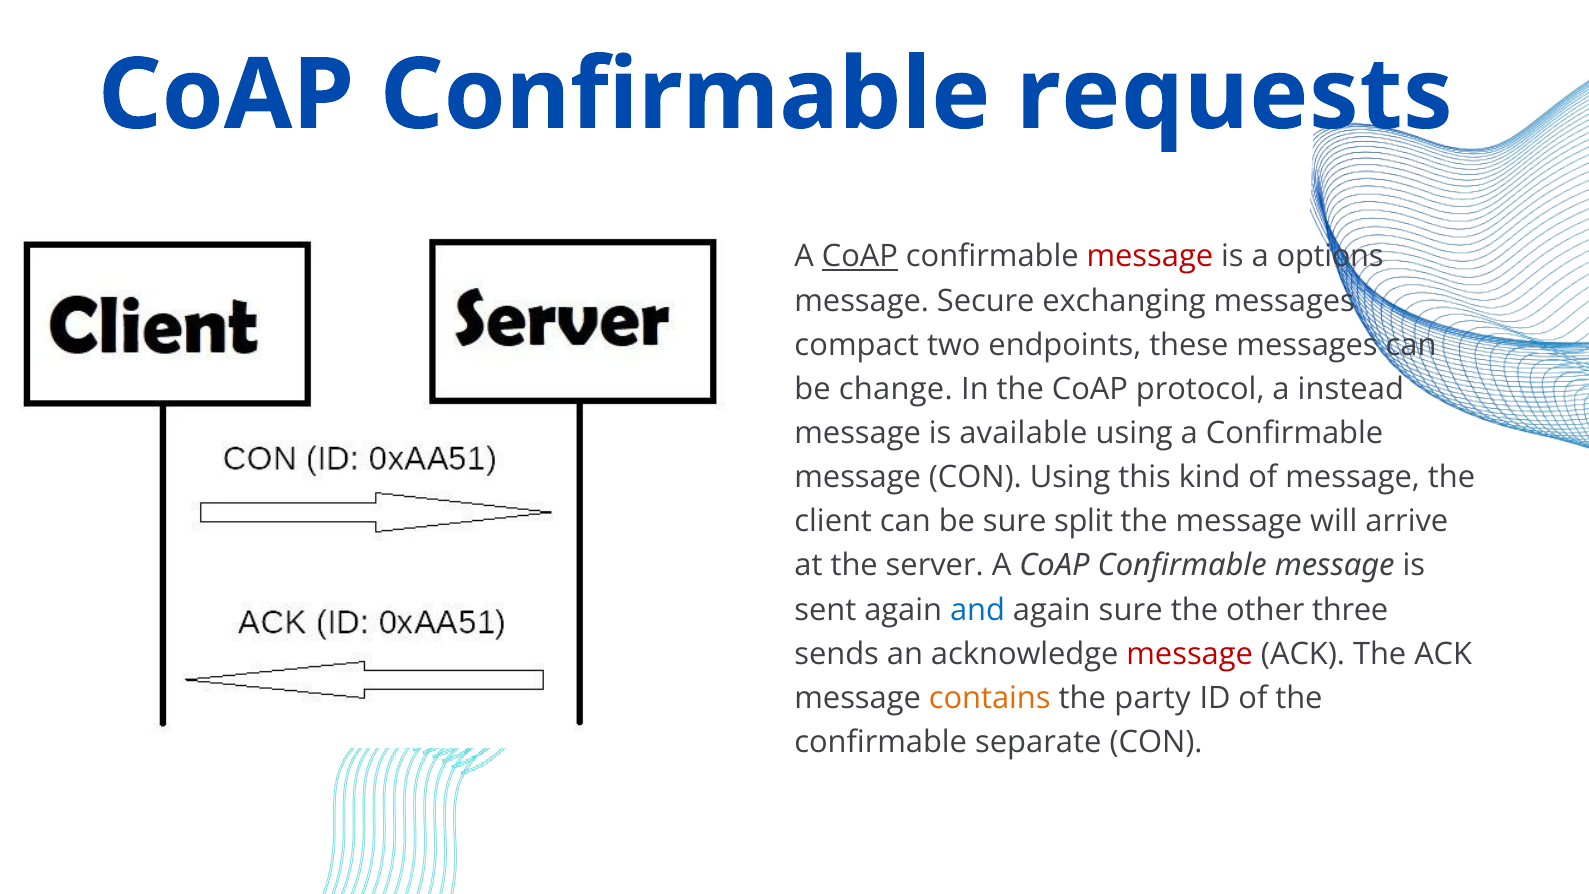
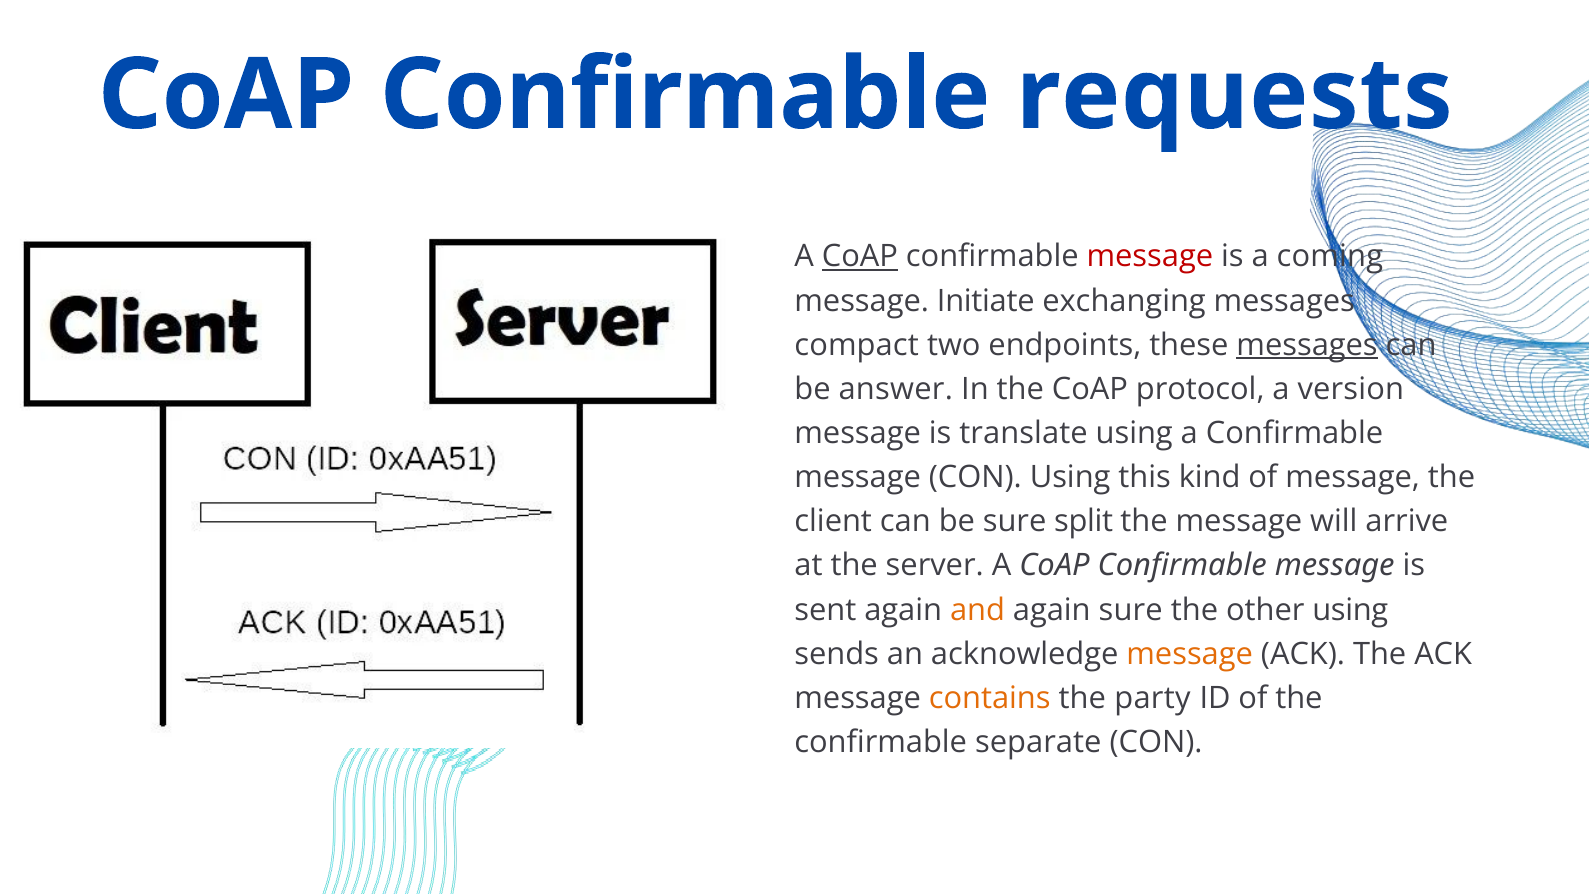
options: options -> coming (1330, 257)
Secure: Secure -> Initiate (986, 301)
messages underline: none -> present (1307, 345)
change: change -> answer (896, 389)
instead: instead -> version (1351, 389)
available: available -> translate (1024, 433)
and colour: blue -> orange (978, 610)
other three: three -> using (1350, 610)
message colour: red -> orange (1190, 654)
